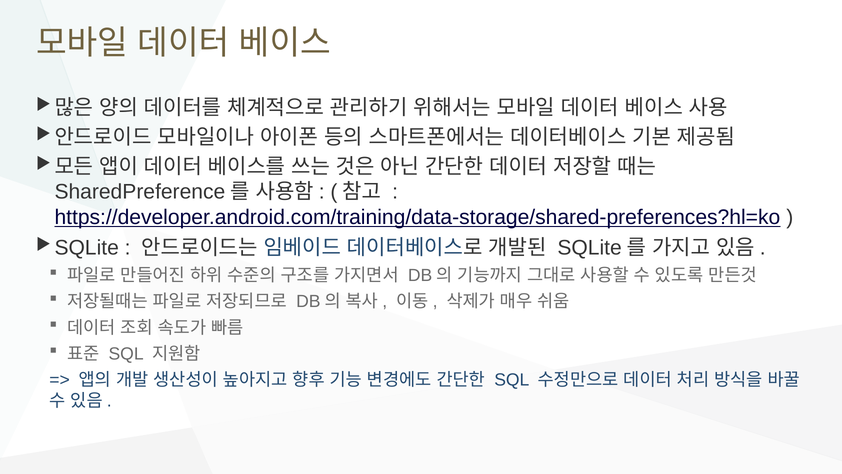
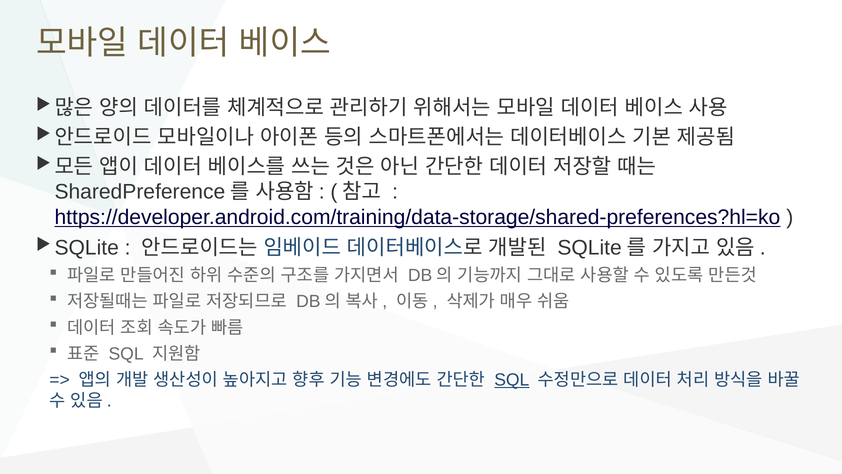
SQL underline: none -> present (512, 380)
